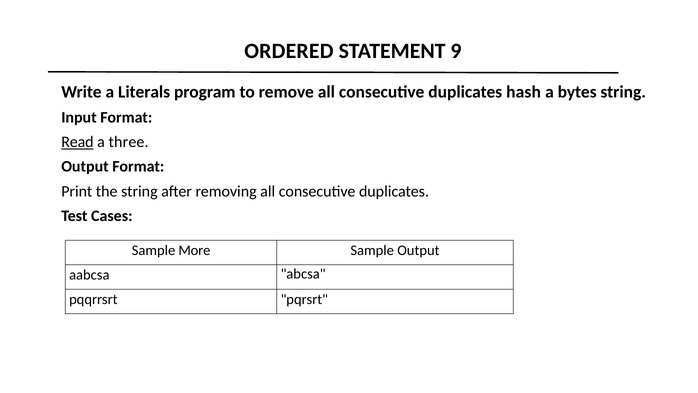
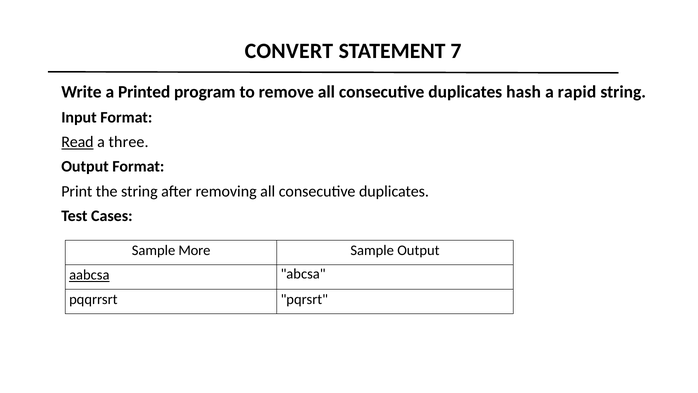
ORDERED: ORDERED -> CONVERT (289, 51)
9: 9 -> 7 (456, 51)
Literals: Literals -> Printed (144, 92)
bytes: bytes -> rapid (577, 92)
aabcsa underline: none -> present (89, 275)
